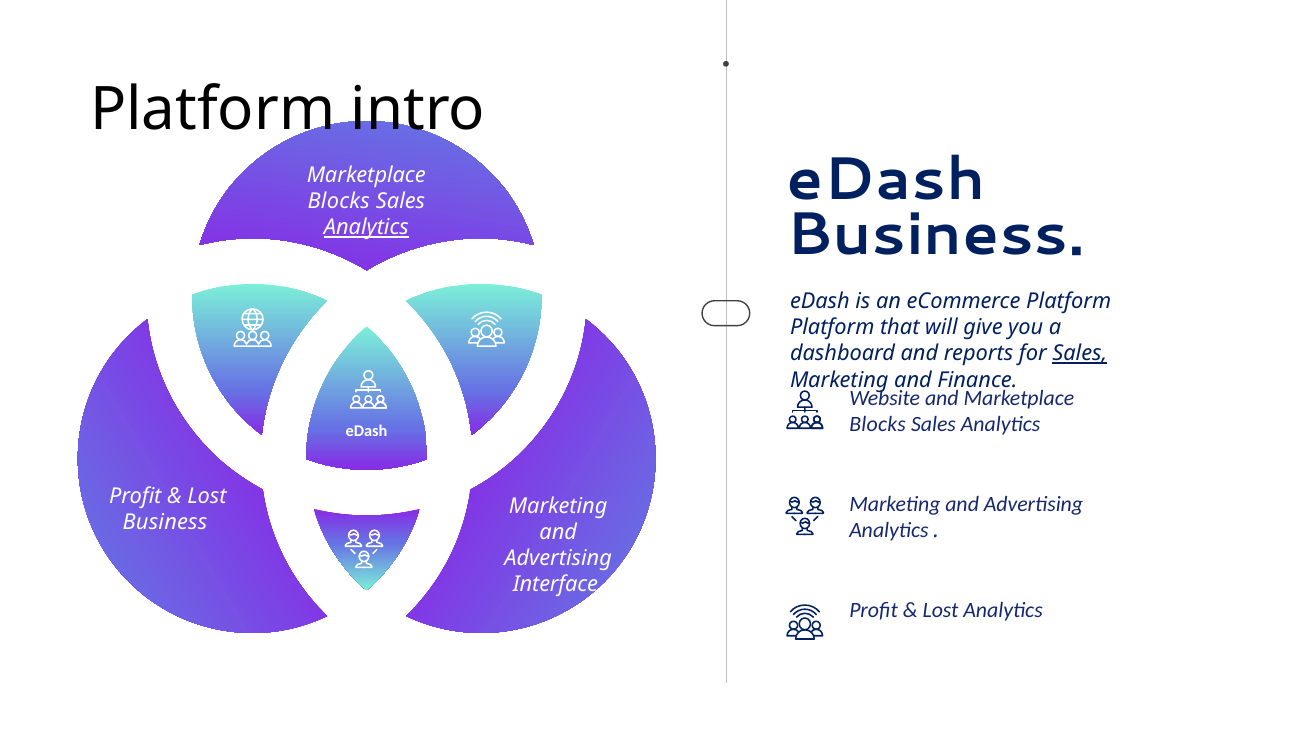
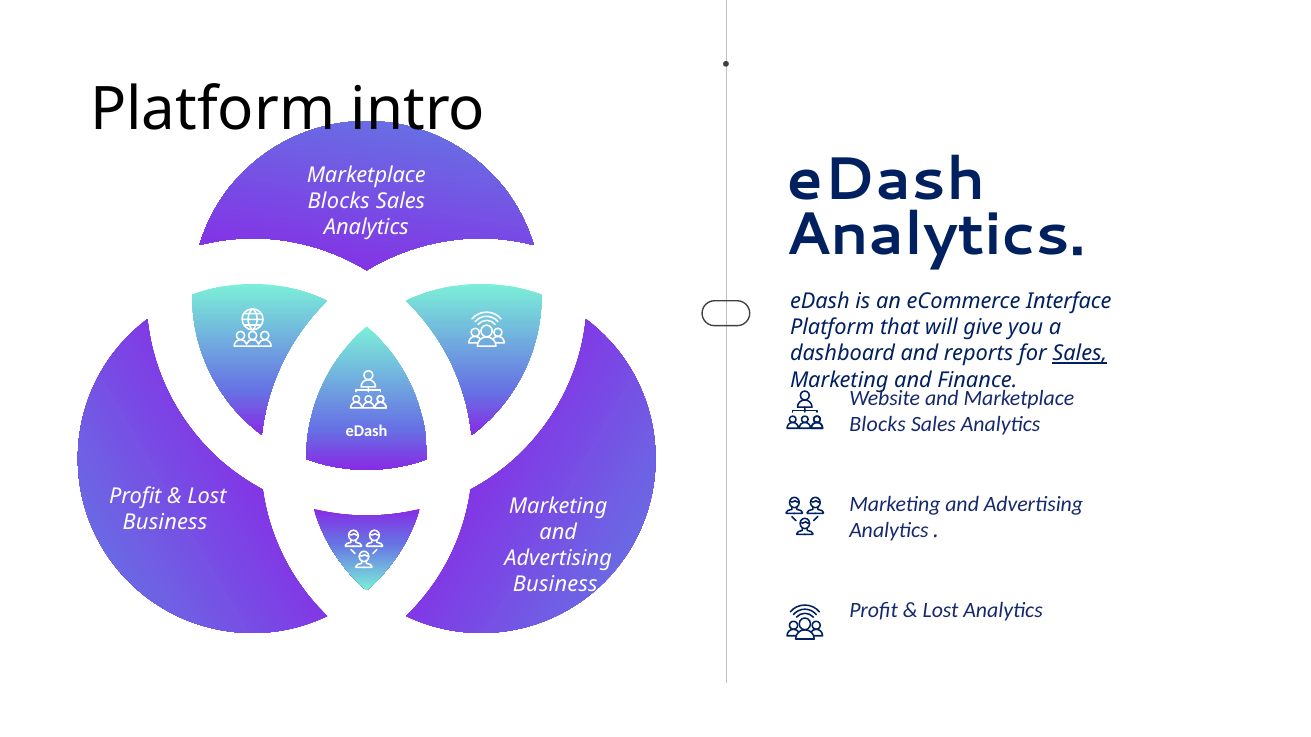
Business: Business -> Analytics (936, 234)
Analytics underline: present -> none (366, 228)
eCommerce Platform: Platform -> Interface (1069, 301)
Interface: Interface -> Business (555, 585)
